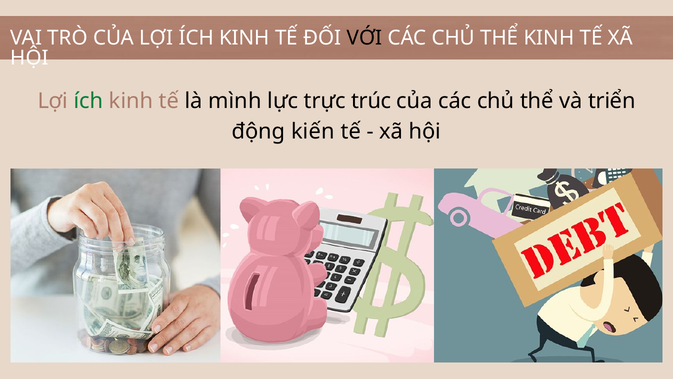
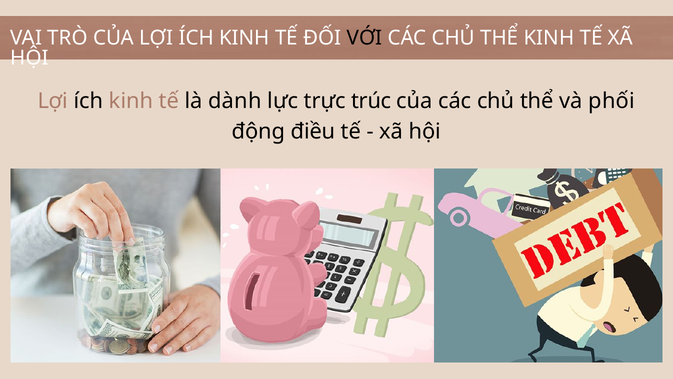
ích colour: green -> black (88, 101)
mình: mình -> dành (235, 101)
triển: triển -> phối (612, 101)
kiến: kiến -> điều (313, 131)
